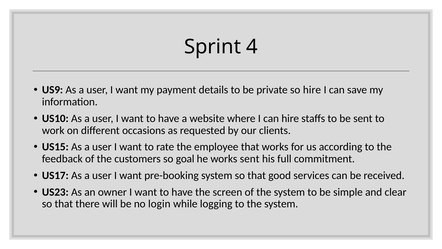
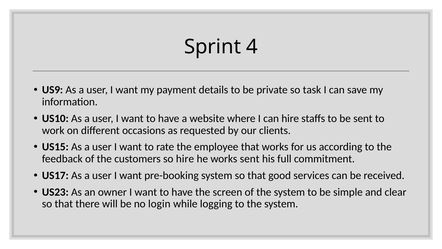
so hire: hire -> task (312, 90)
so goal: goal -> hire (185, 159)
